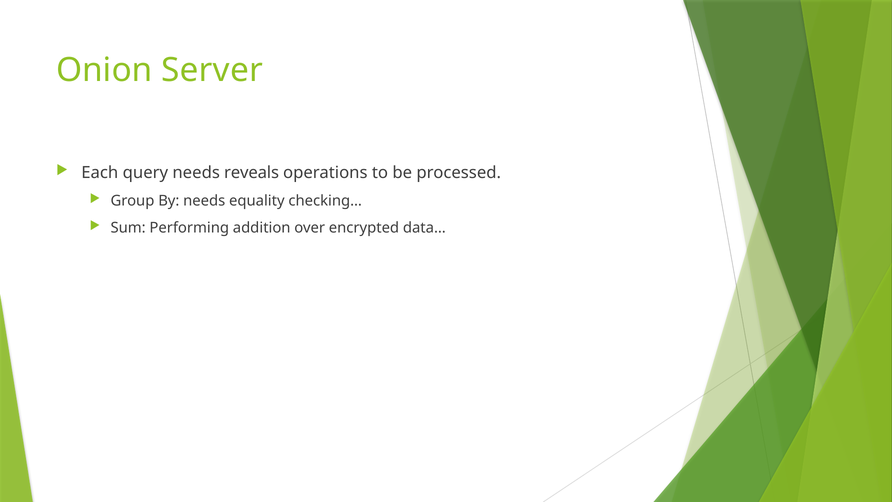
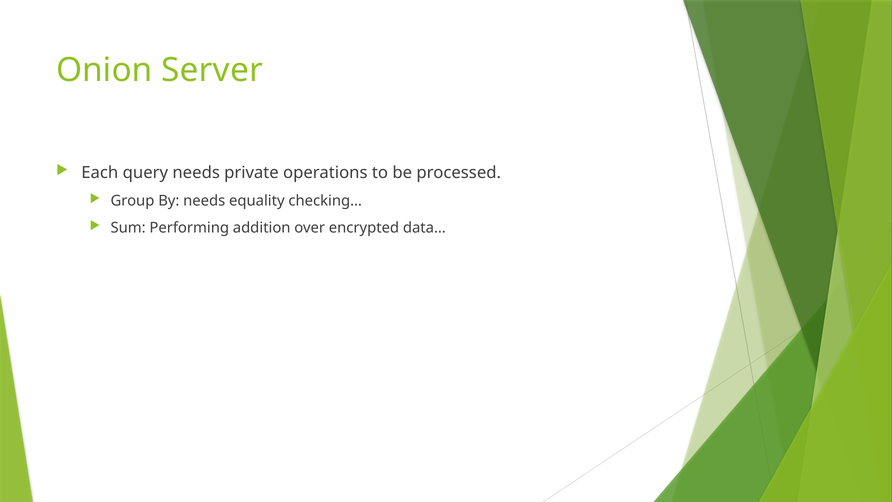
reveals: reveals -> private (251, 173)
